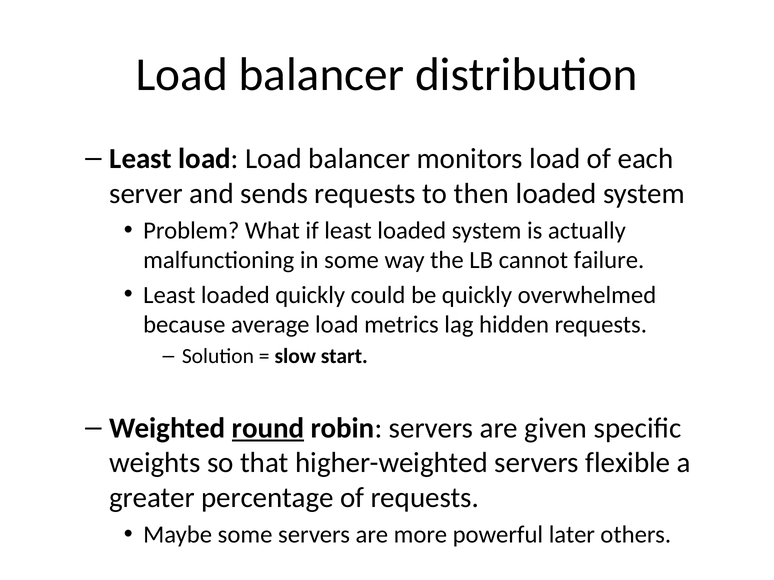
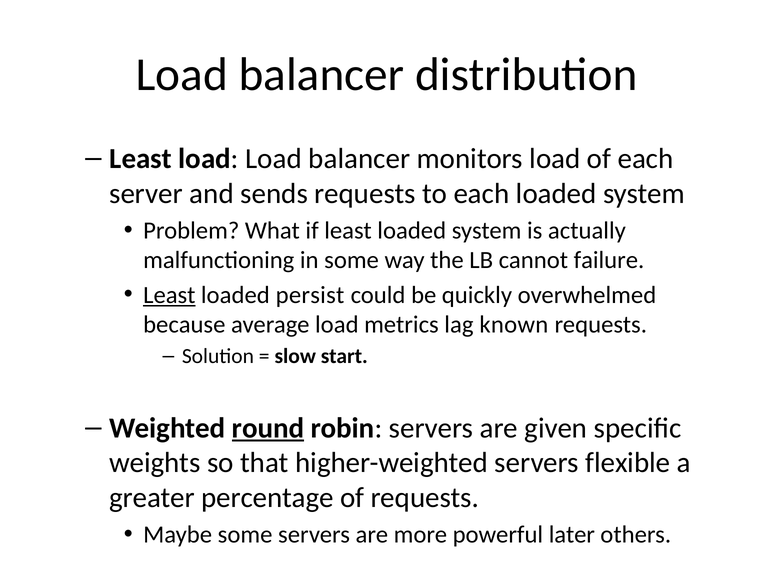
to then: then -> each (481, 194)
Least underline: none -> present (169, 295)
loaded quickly: quickly -> persist (310, 295)
hidden: hidden -> known (514, 325)
